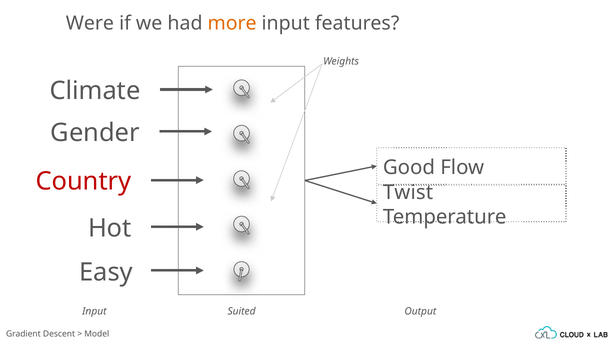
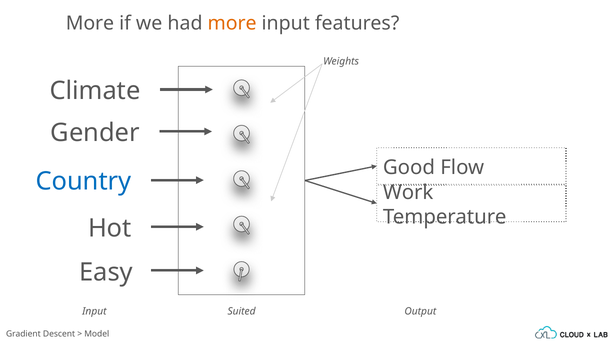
Were: Were -> More (90, 23)
Country colour: red -> blue (84, 182)
Twist: Twist -> Work (408, 193)
